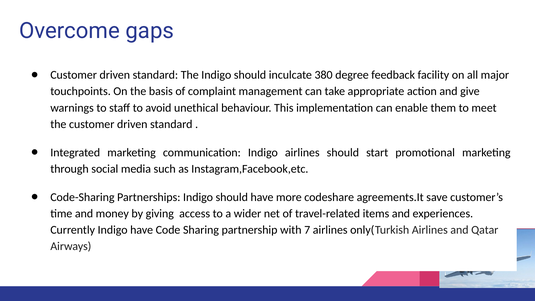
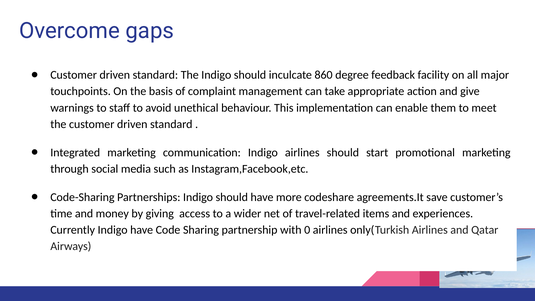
380: 380 -> 860 (324, 75)
7: 7 -> 0 (307, 230)
